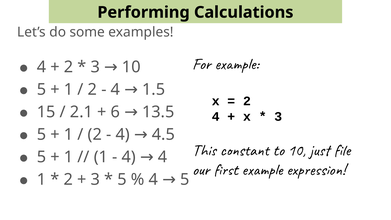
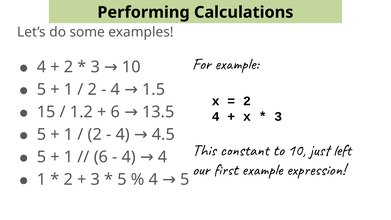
2.1: 2.1 -> 1.2 (81, 112)
file: file -> left (342, 150)
1: 1 -> 6 (101, 157)
